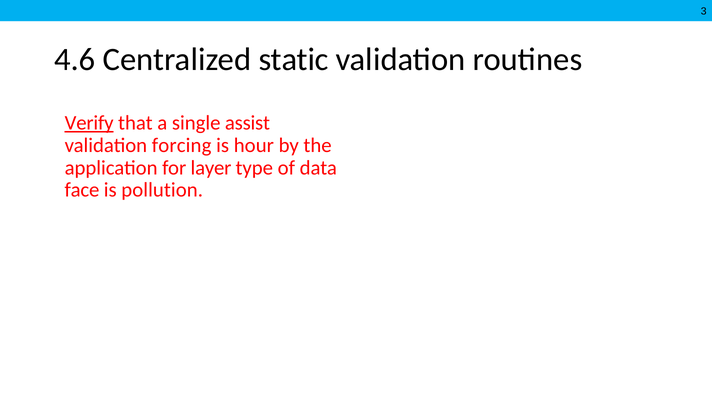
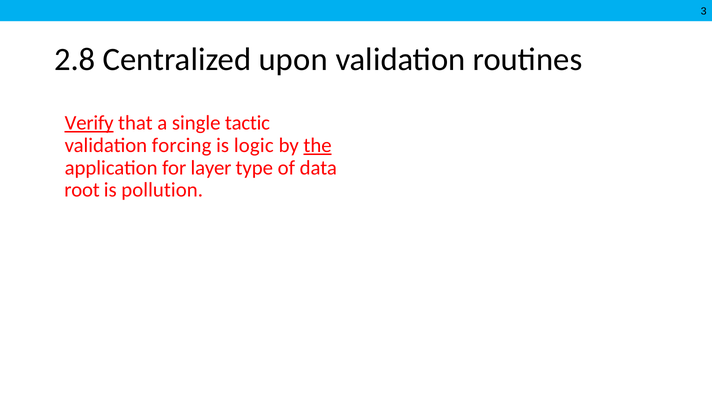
4.6: 4.6 -> 2.8 (75, 60)
static: static -> upon (293, 60)
assist: assist -> tactic (247, 123)
hour: hour -> logic (254, 145)
the underline: none -> present (318, 145)
face: face -> root (82, 190)
